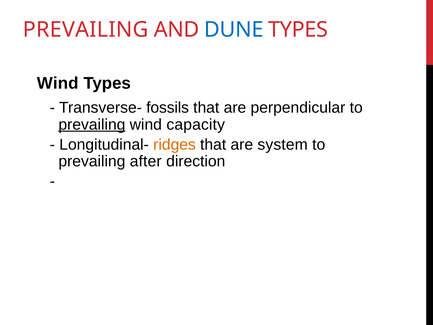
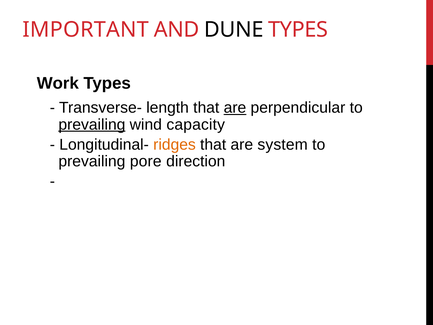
PREVAILING: PREVAILING -> IMPORTANT (86, 30)
DUNE colour: blue -> black (234, 30)
Wind: Wind -> Work (58, 83)
fossils: fossils -> length (168, 108)
are underline: none -> present (235, 108)
after: after -> pore (146, 161)
